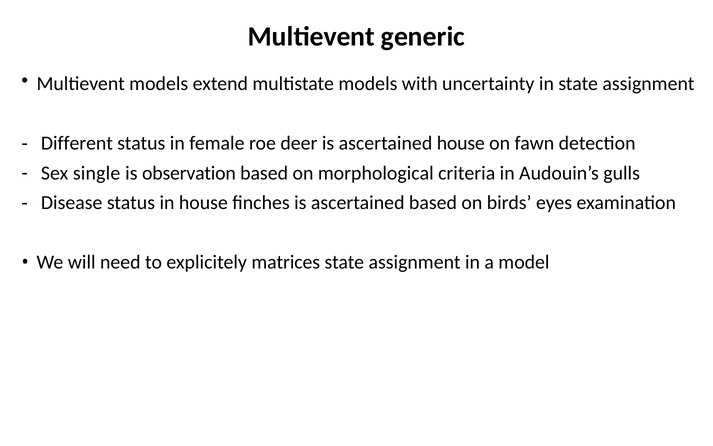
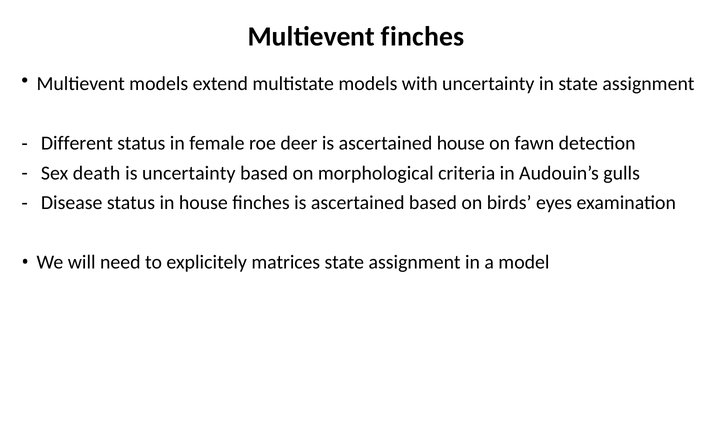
Multievent generic: generic -> finches (423, 37)
single: single -> death (97, 173)
is observation: observation -> uncertainty (189, 173)
